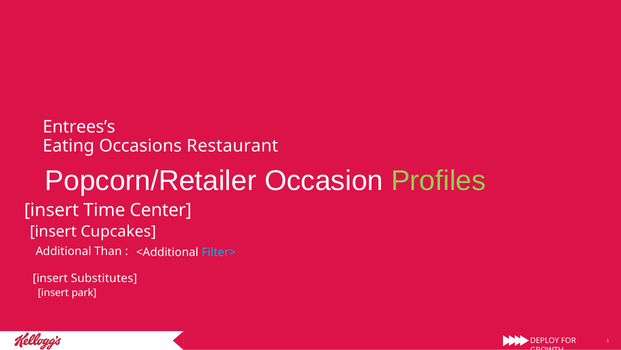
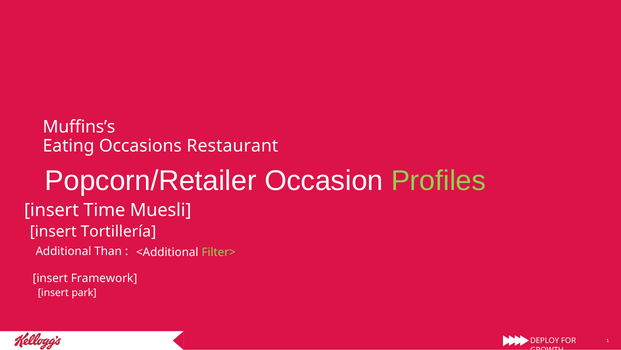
Entrees’s: Entrees’s -> Muffins’s (79, 127)
Center: Center -> Muesli (161, 210)
Cupcakes: Cupcakes -> Tortillería (118, 231)
Filter> colour: light blue -> light green (219, 252)
Substitutes: Substitutes -> Framework (104, 278)
